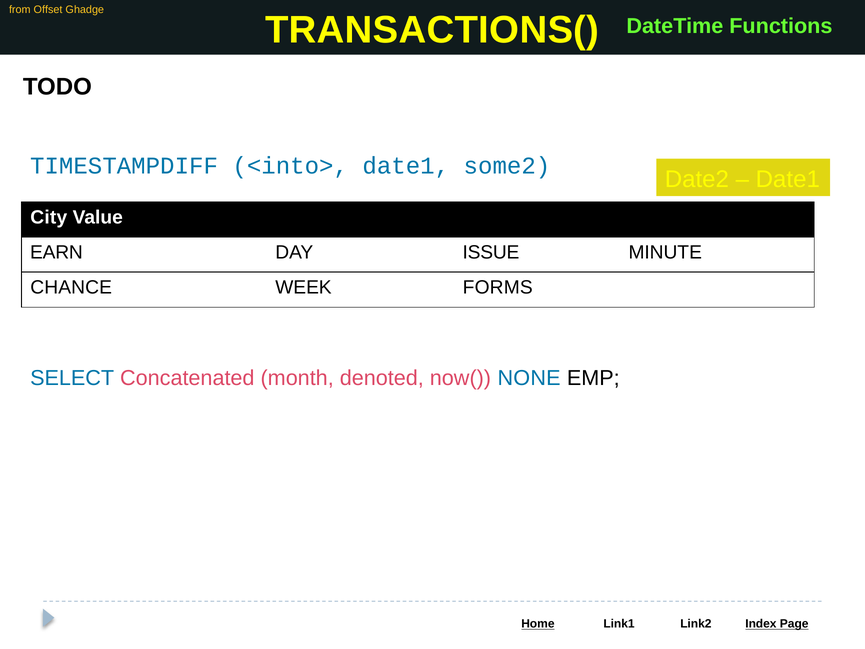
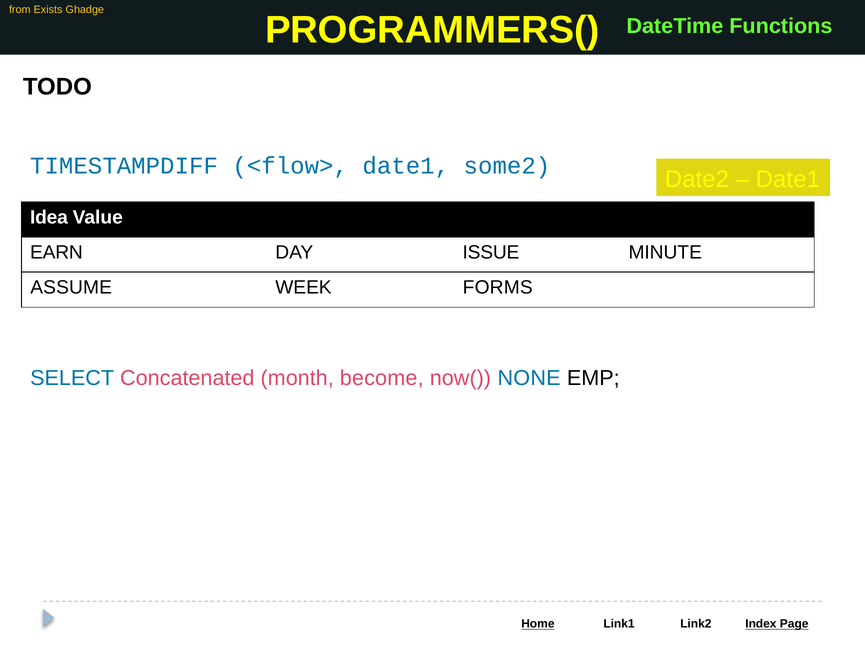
Offset: Offset -> Exists (48, 10)
TRANSACTIONS(: TRANSACTIONS( -> PROGRAMMERS( (432, 30)
<into>: <into> -> <flow> (290, 166)
City: City -> Idea (49, 217)
CHANCE: CHANCE -> ASSUME (71, 287)
denoted: denoted -> become (382, 378)
